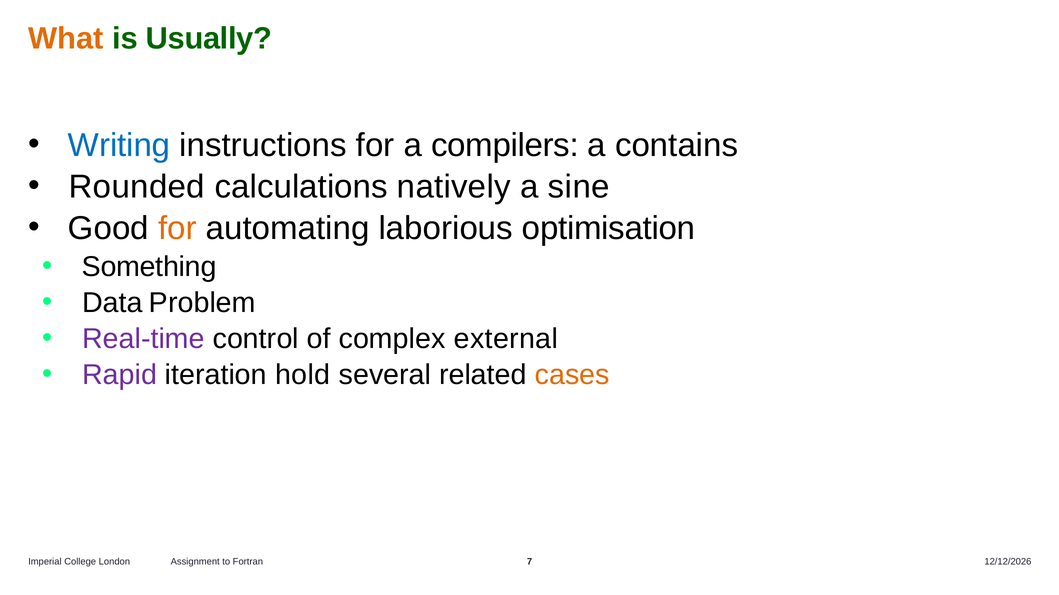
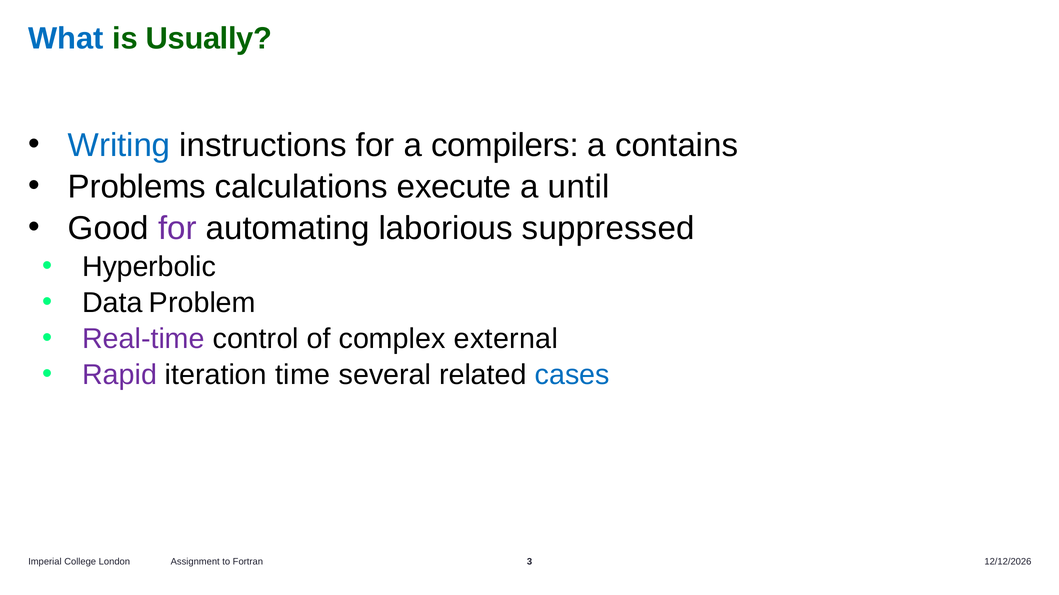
What colour: orange -> blue (66, 38)
Rounded: Rounded -> Problems (137, 187)
natively: natively -> execute (454, 187)
sine: sine -> until (579, 187)
for colour: orange -> purple (177, 229)
optimisation: optimisation -> suppressed (608, 229)
Something: Something -> Hyperbolic (149, 267)
hold: hold -> time (303, 375)
cases colour: orange -> blue (572, 375)
7: 7 -> 3 (529, 562)
